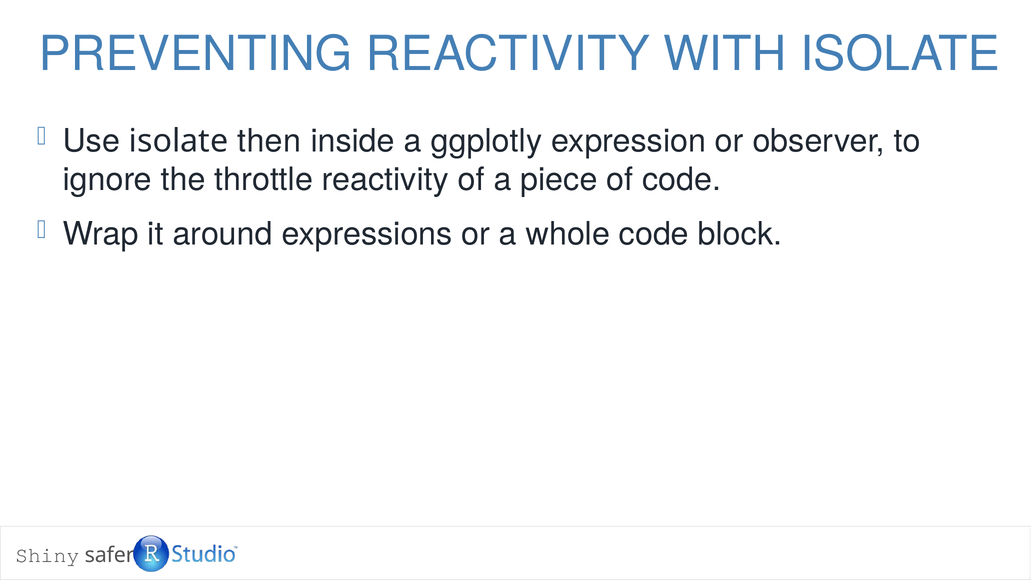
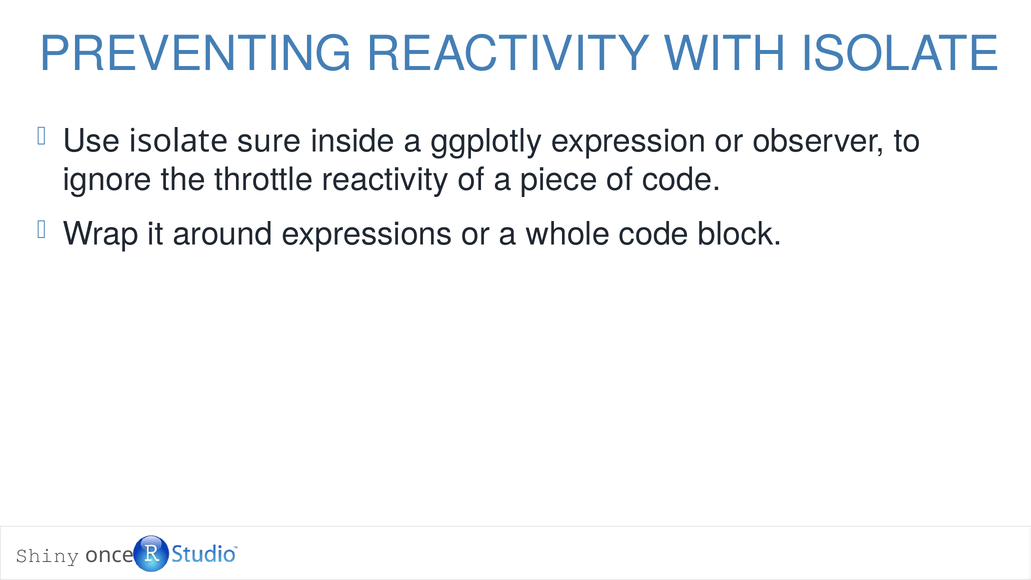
then: then -> sure (269, 141)
safer: safer -> once (110, 555)
